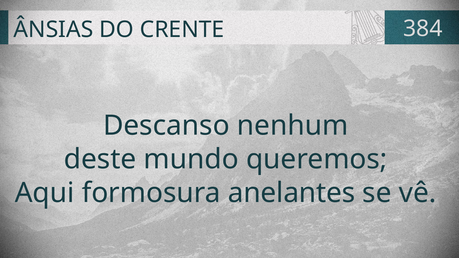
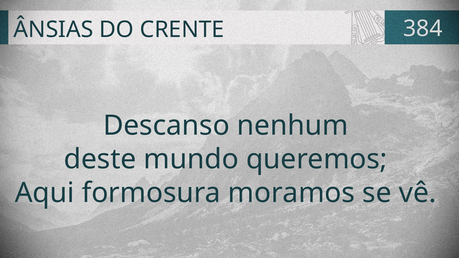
anelantes: anelantes -> moramos (291, 193)
